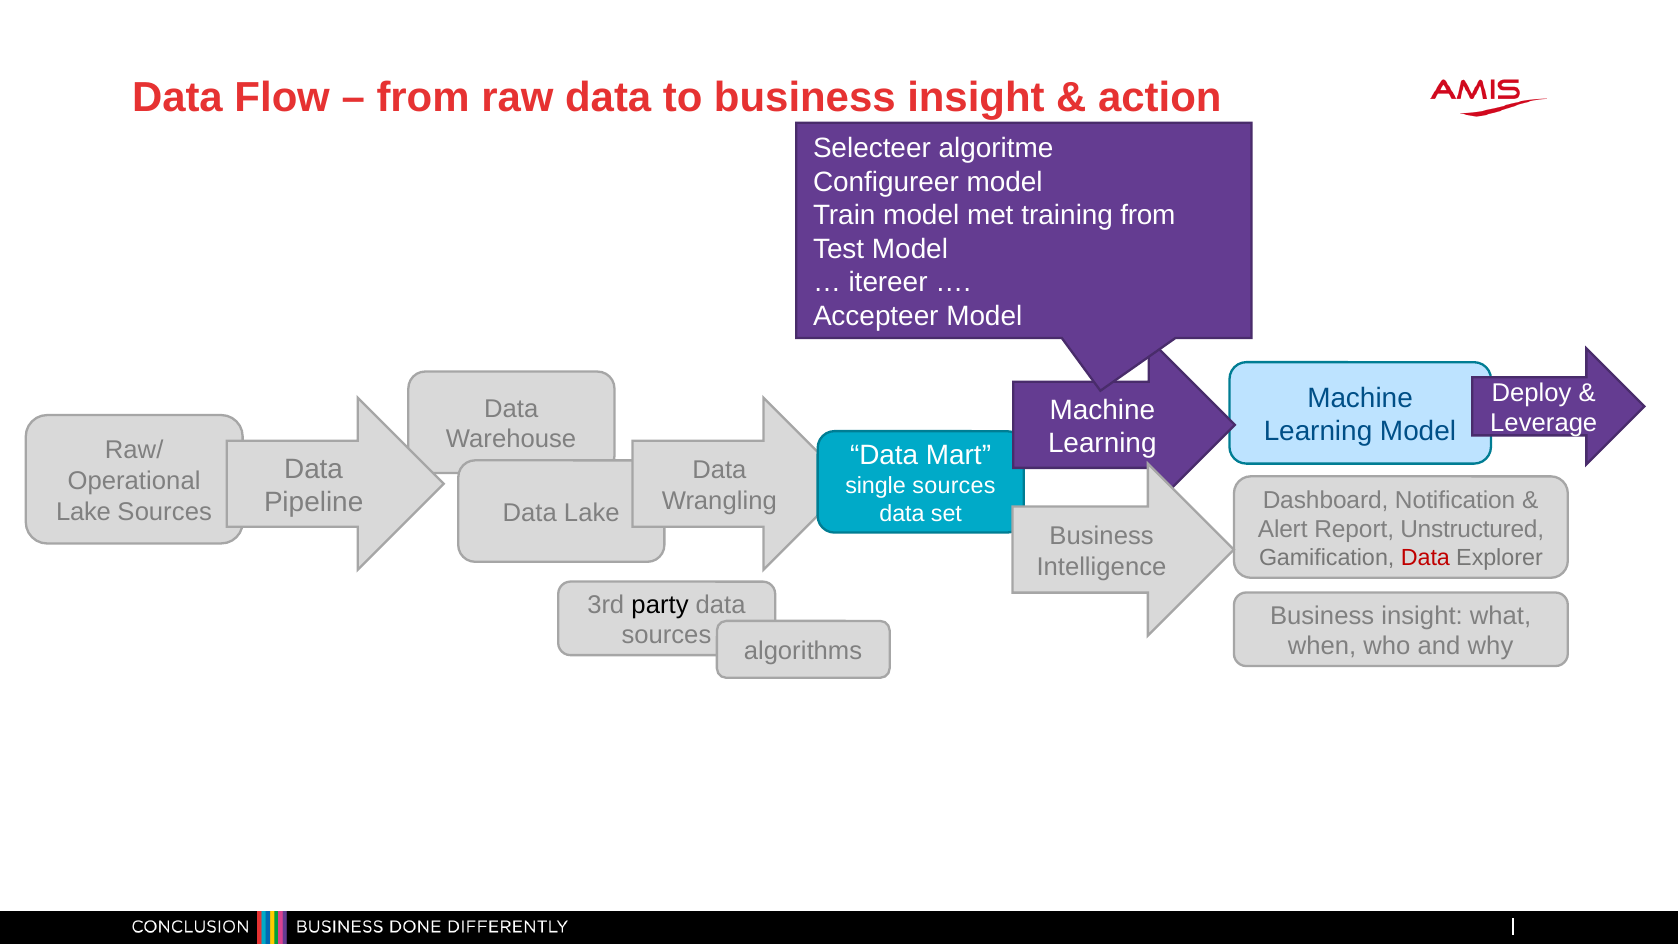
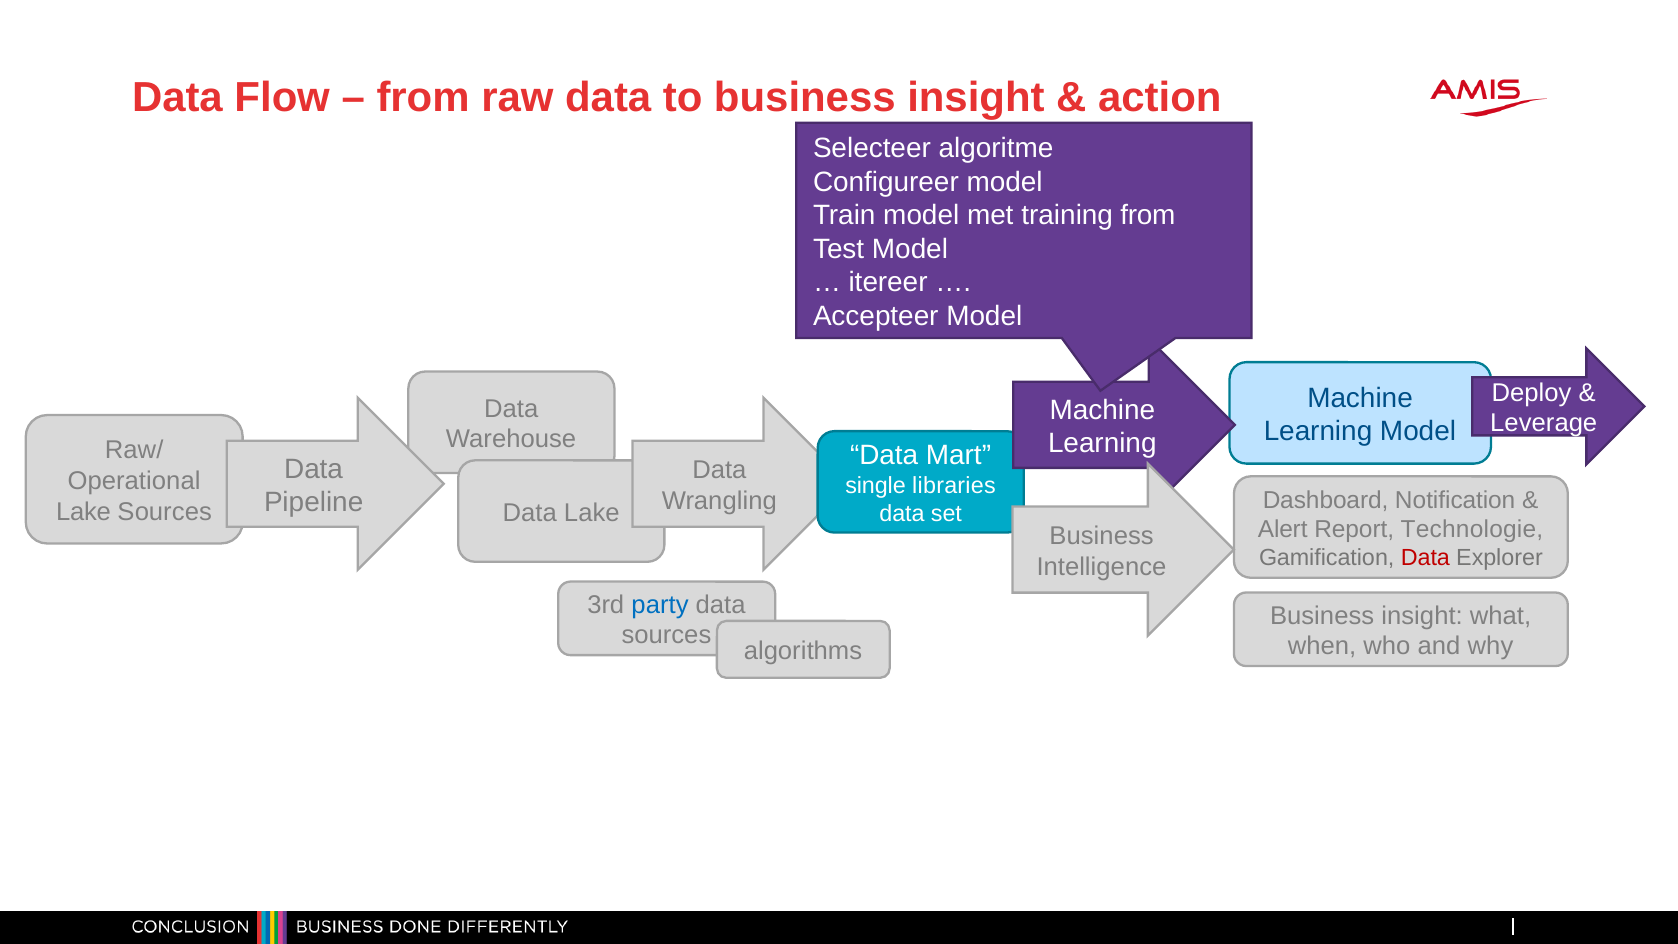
single sources: sources -> libraries (954, 486)
Unstructured: Unstructured -> Technologie (1472, 529)
party colour: black -> blue (660, 605)
